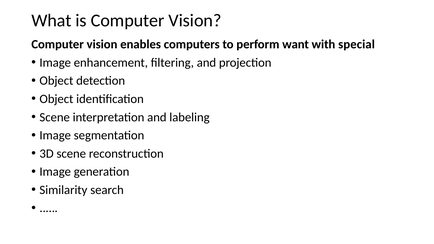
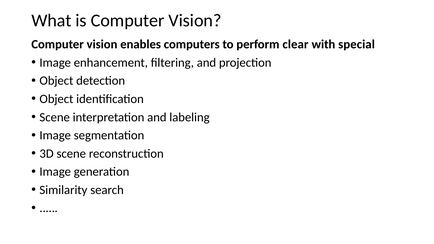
want: want -> clear (295, 44)
